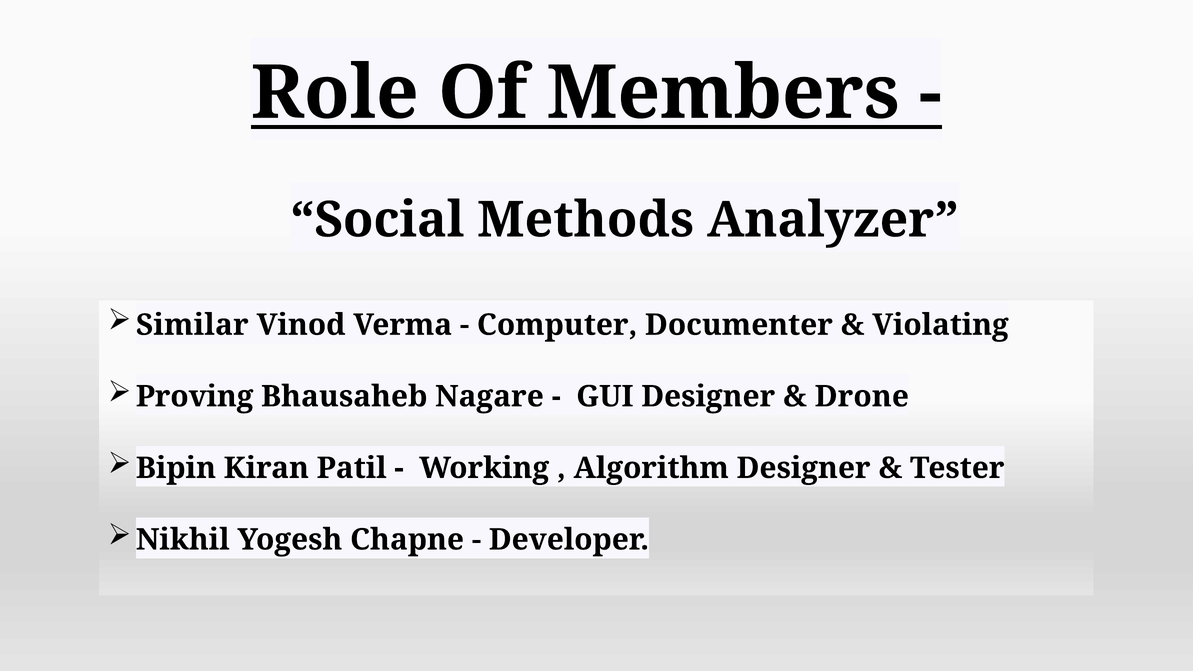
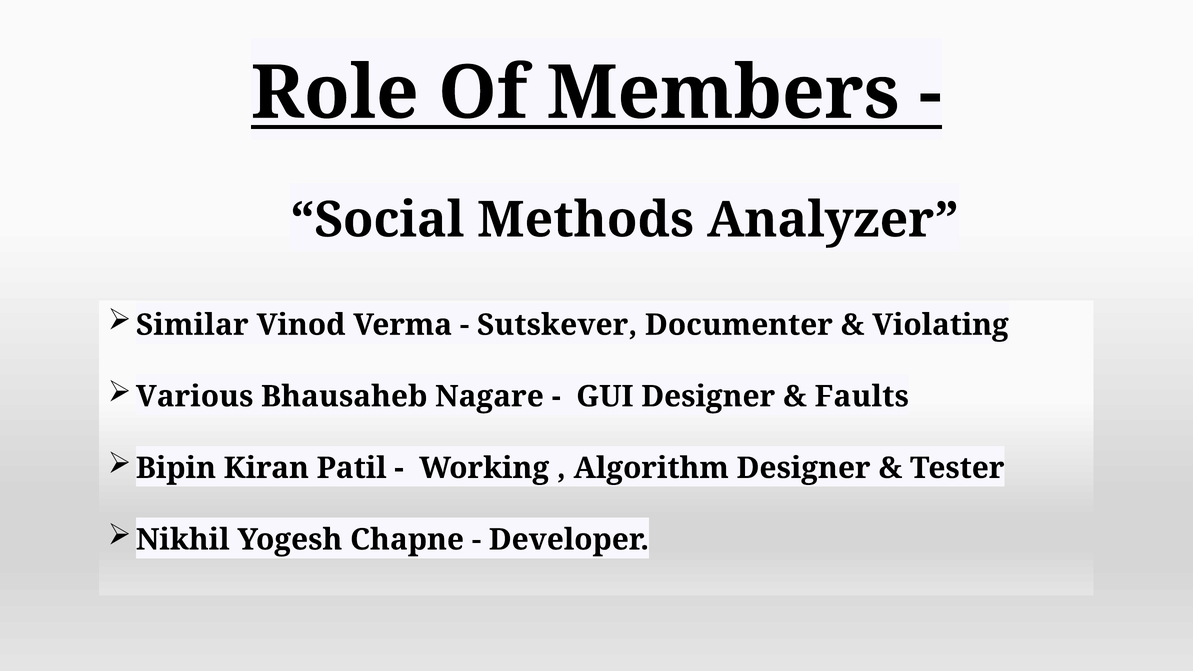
Computer: Computer -> Sutskever (557, 325)
Proving: Proving -> Various (195, 397)
Drone: Drone -> Faults (862, 397)
